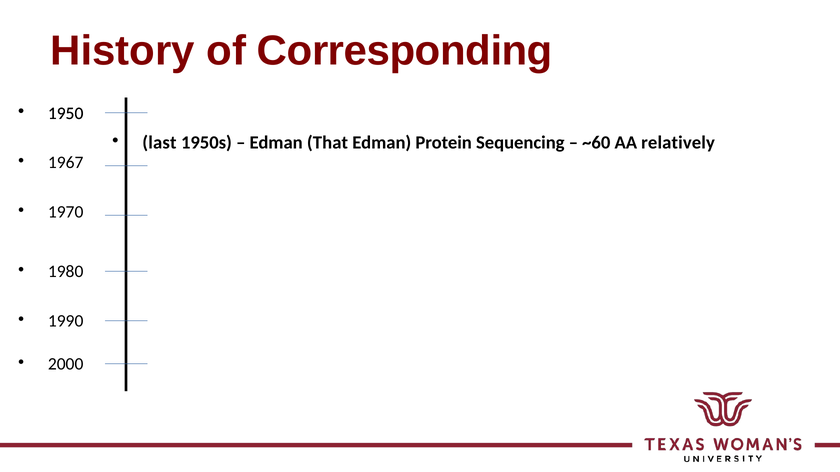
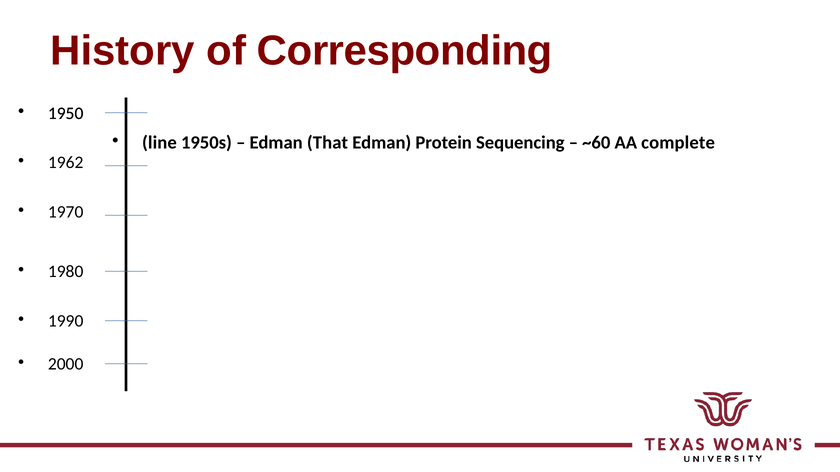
last: last -> line (159, 143)
relatively: relatively -> complete (678, 143)
1967: 1967 -> 1962 (66, 163)
